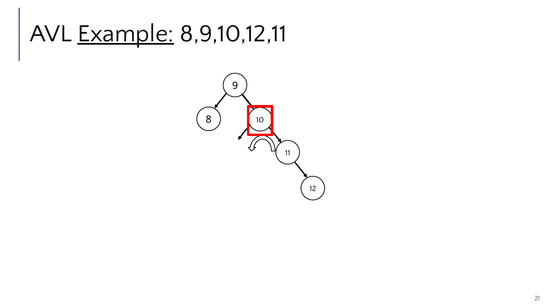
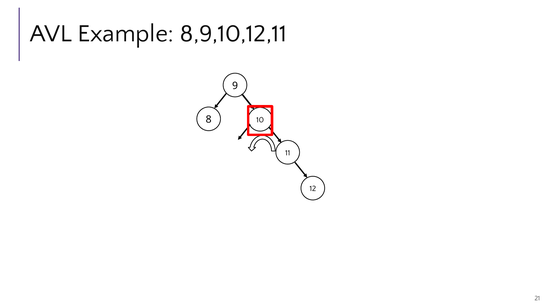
Example underline: present -> none (126, 33)
